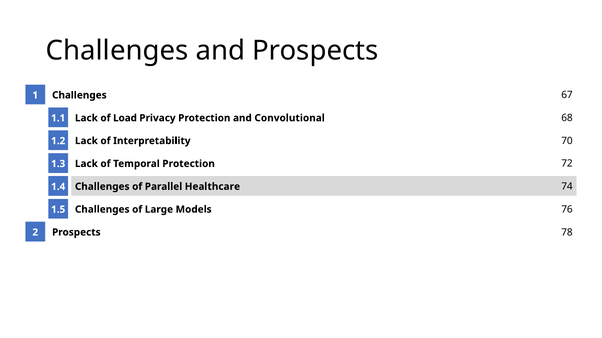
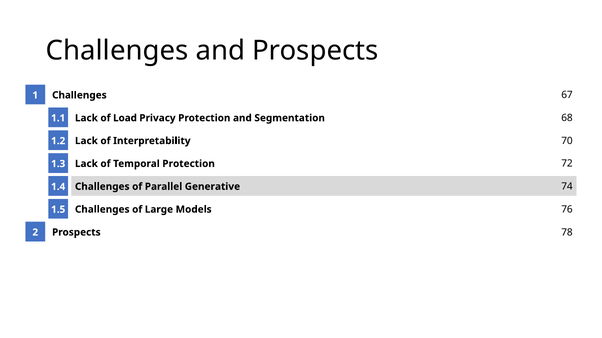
Convolutional: Convolutional -> Segmentation (290, 118)
Healthcare: Healthcare -> Generative (212, 187)
